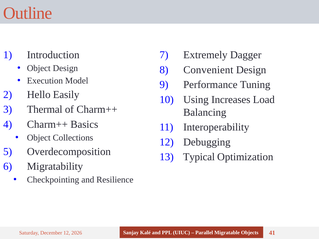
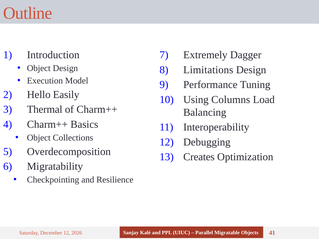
Convenient: Convenient -> Limitations (208, 70)
Increases: Increases -> Columns (231, 100)
Typical: Typical -> Creates (199, 157)
